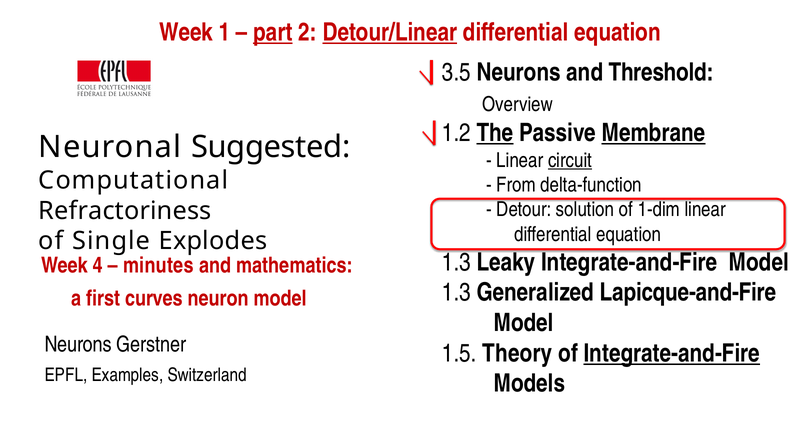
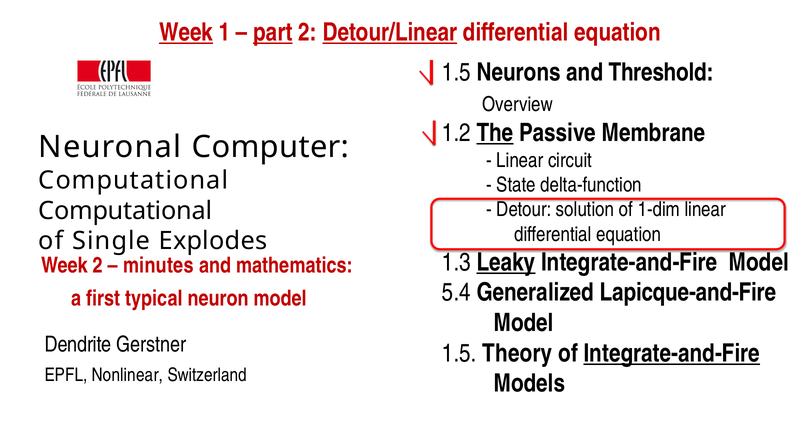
Week underline: none -> present (186, 32)
3.5: 3.5 -> 1.5 (456, 72)
Membrane underline: present -> none (654, 133)
Suggested: Suggested -> Computer (270, 147)
circuit underline: present -> none (570, 160)
From: From -> State (516, 185)
Refractoriness: Refractoriness -> Computational (125, 211)
Leaky underline: none -> present (506, 262)
Week 4: 4 -> 2 (98, 266)
1.3: 1.3 -> 5.4 (456, 293)
curves: curves -> typical (154, 299)
Neurons: Neurons -> Dendrite (78, 345)
Examples: Examples -> Nonlinear (127, 375)
